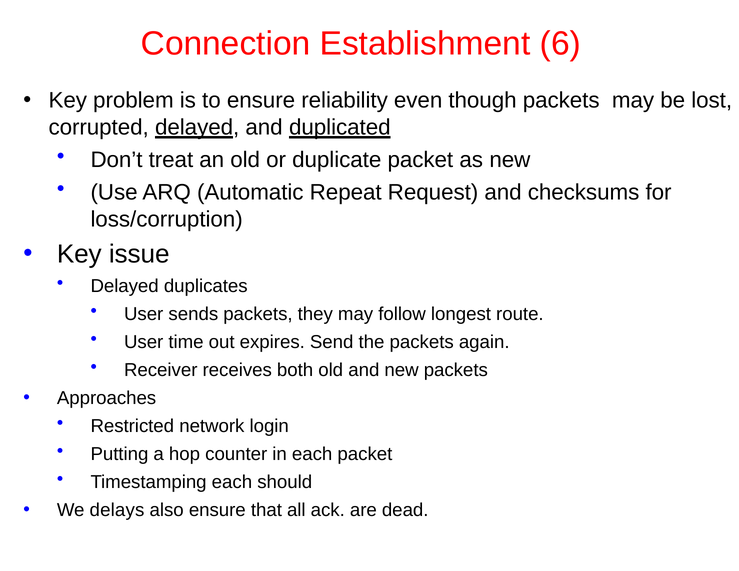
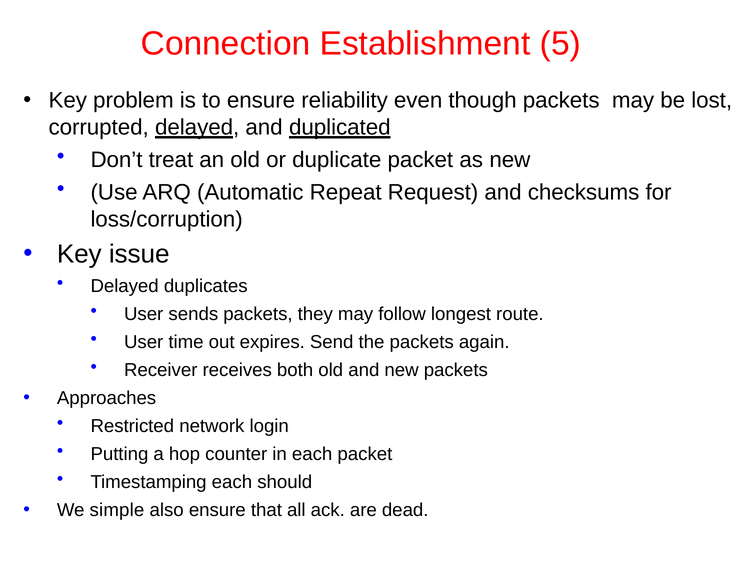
6: 6 -> 5 (560, 44)
delays: delays -> simple (117, 510)
